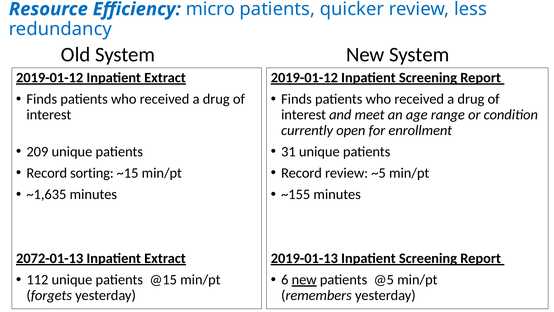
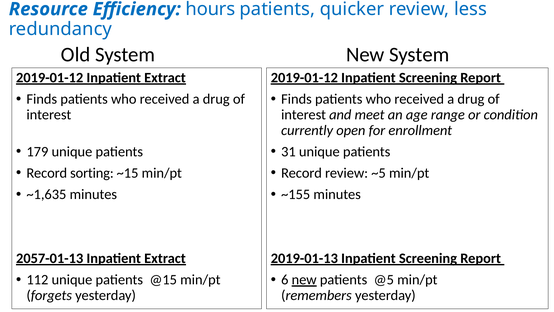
micro: micro -> hours (210, 9)
209: 209 -> 179 (37, 151)
2072-01-13: 2072-01-13 -> 2057-01-13 (50, 258)
